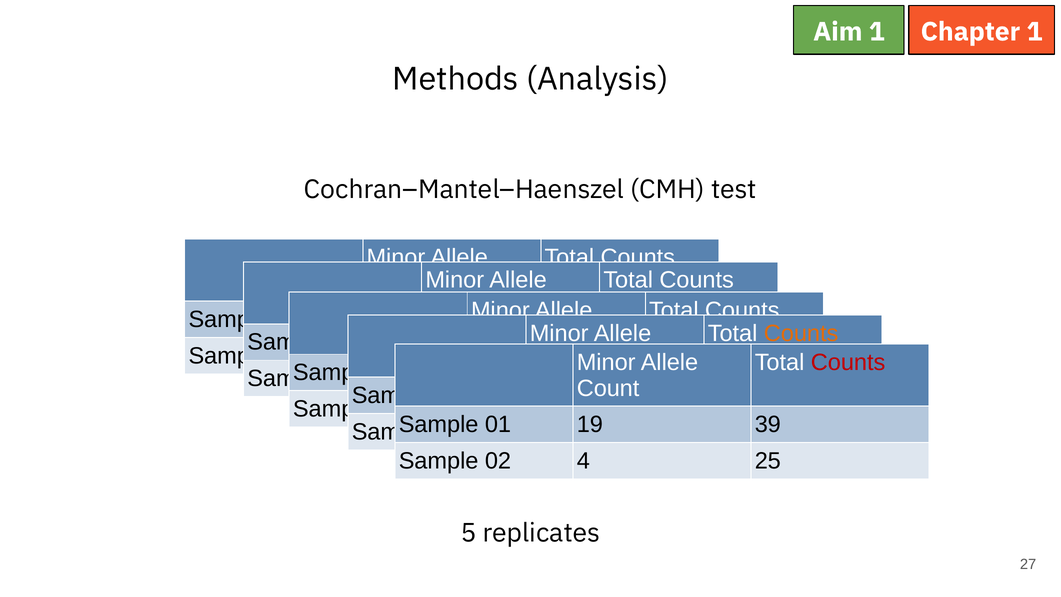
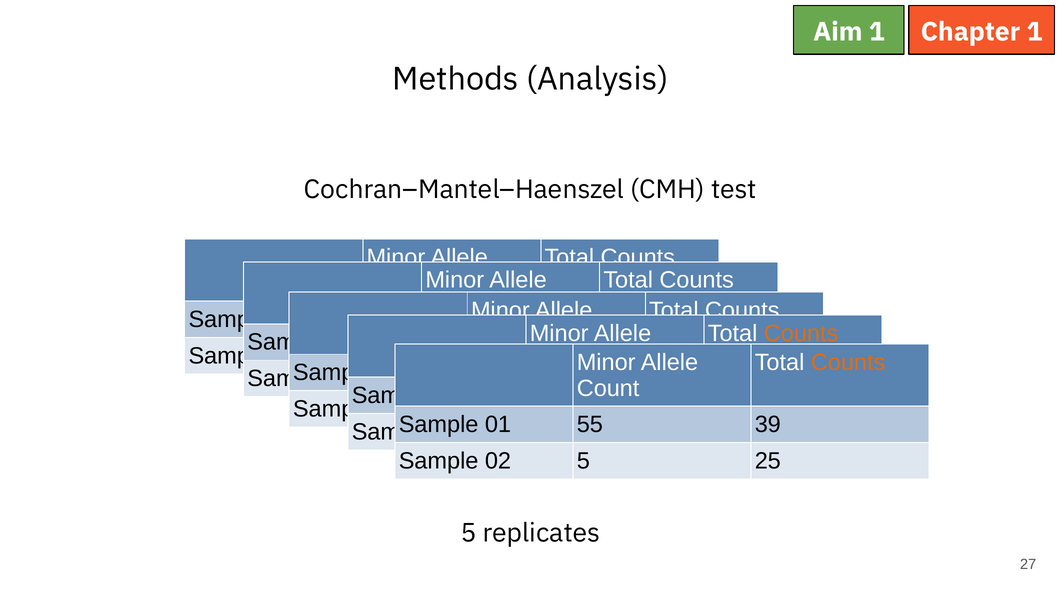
Counts colour: red -> orange (848, 362)
19: 19 -> 55 (590, 424)
02 4: 4 -> 5 (583, 461)
